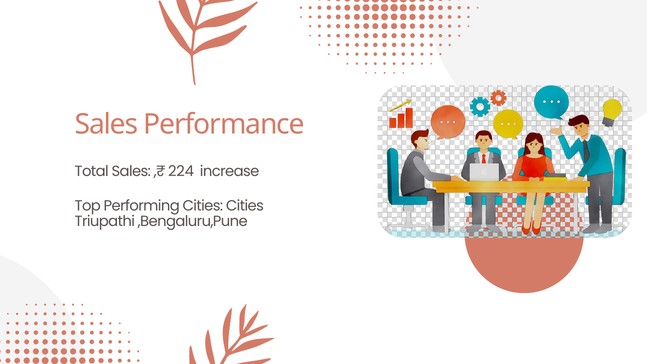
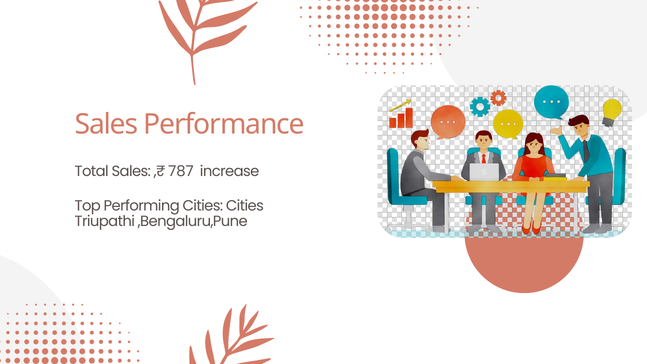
224: 224 -> 787 (181, 172)
